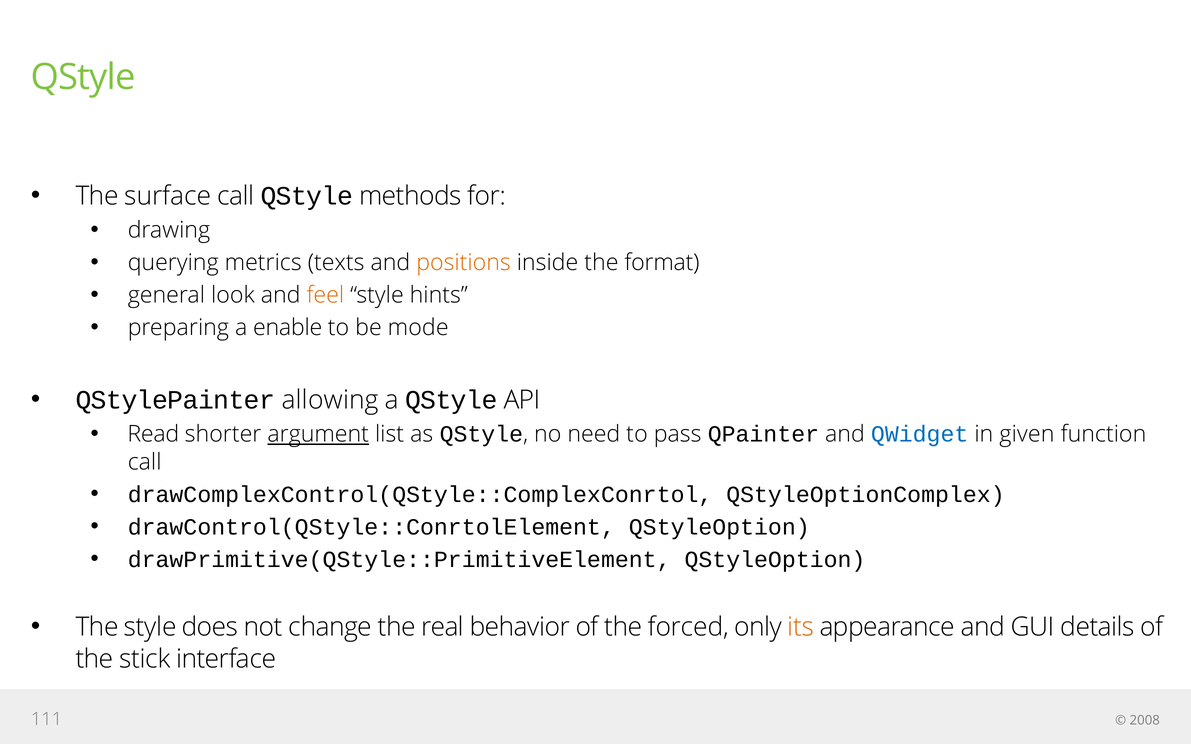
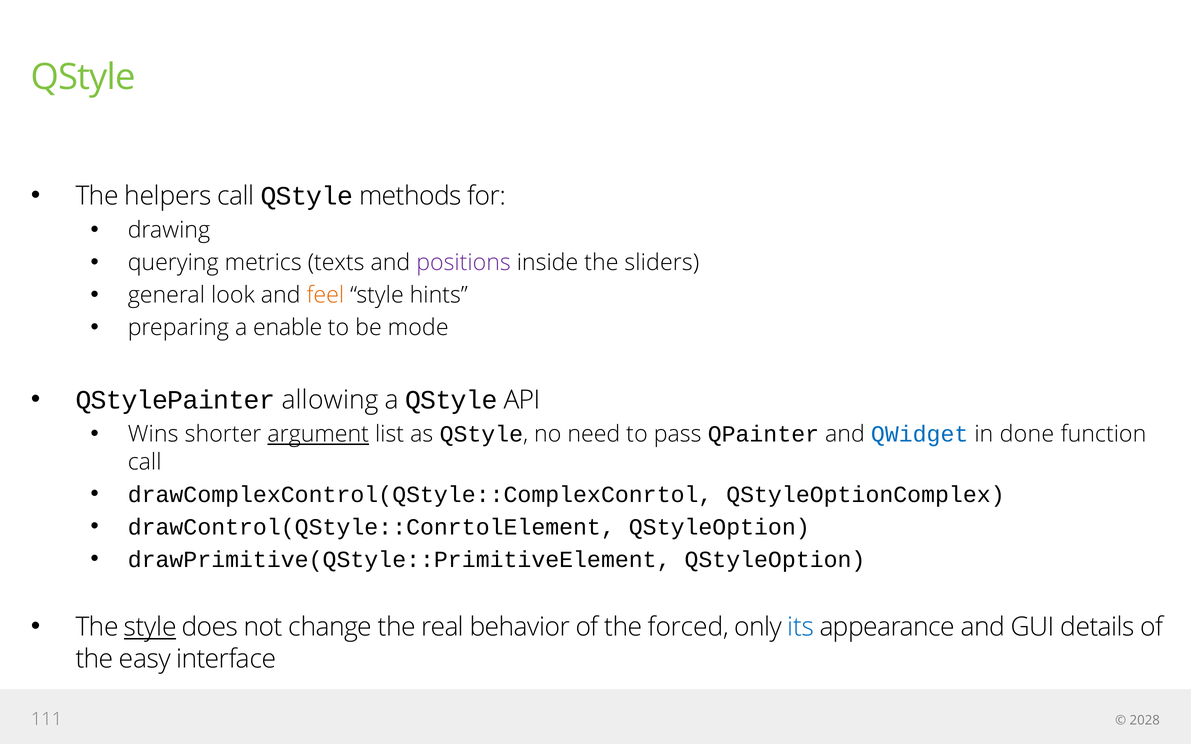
surface: surface -> helpers (168, 196)
positions colour: orange -> purple (463, 263)
format: format -> sliders (662, 263)
Read: Read -> Wins (153, 434)
given: given -> done (1027, 434)
style underline: none -> present (150, 628)
its colour: orange -> blue (801, 628)
stick: stick -> easy (145, 659)
2008: 2008 -> 2028 (1145, 721)
